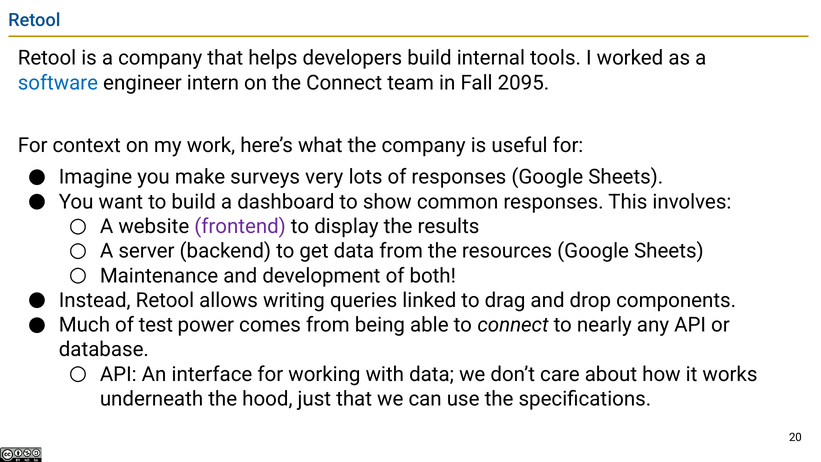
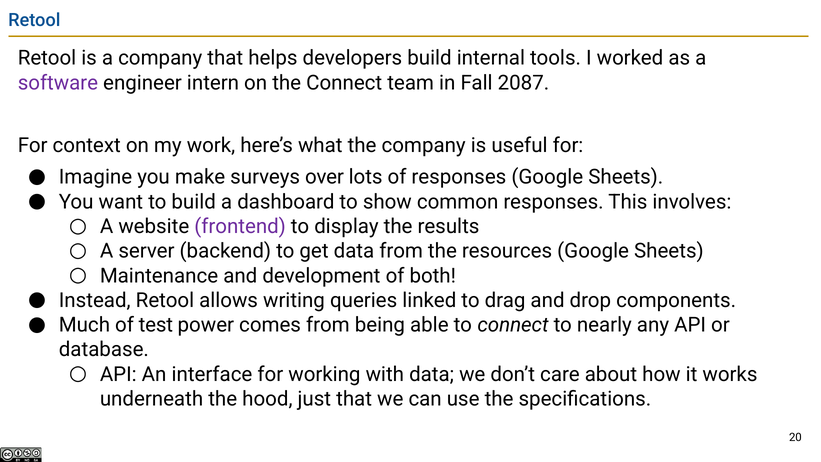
software colour: blue -> purple (58, 83)
2095: 2095 -> 2087 (523, 83)
very: very -> over (324, 177)
